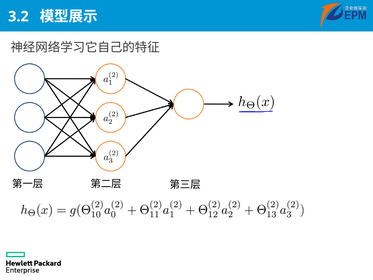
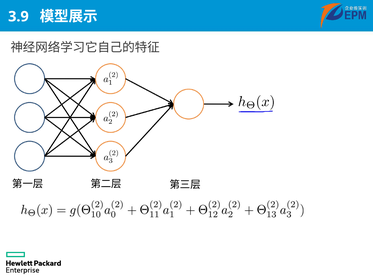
3.2: 3.2 -> 3.9 (18, 17)
